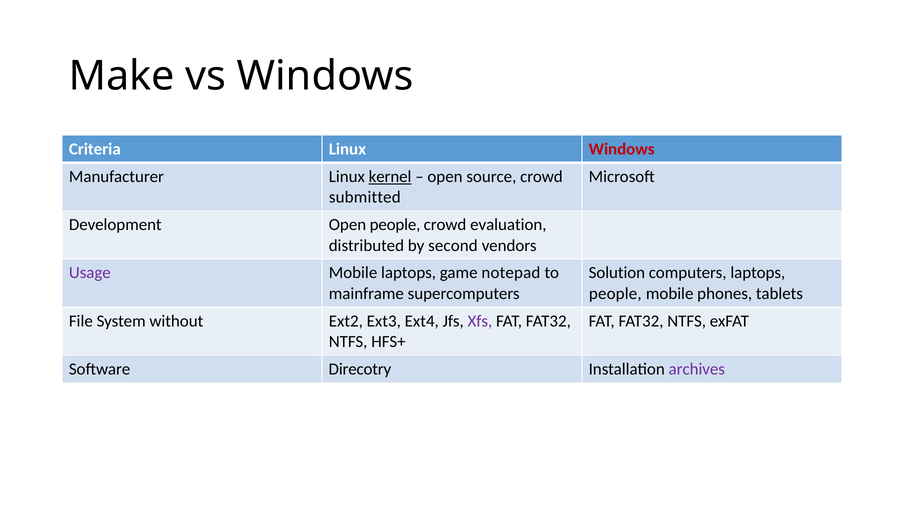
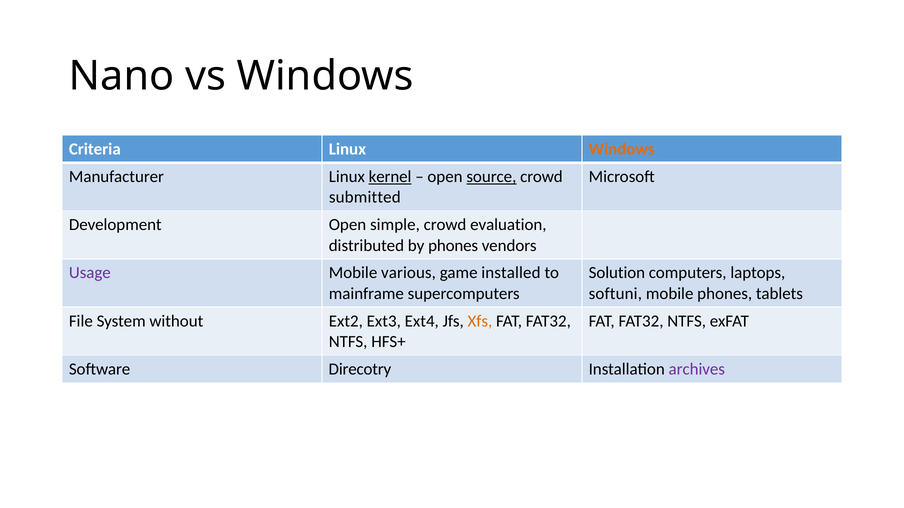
Make: Make -> Nano (122, 76)
Windows colour: red -> orange (622, 149)
source underline: none -> present (491, 177)
Open people: people -> simple (395, 225)
by second: second -> phones (453, 246)
Mobile laptops: laptops -> various (409, 273)
notepad: notepad -> installed (511, 273)
people: people -> softuni (615, 294)
Xfs colour: purple -> orange (480, 321)
